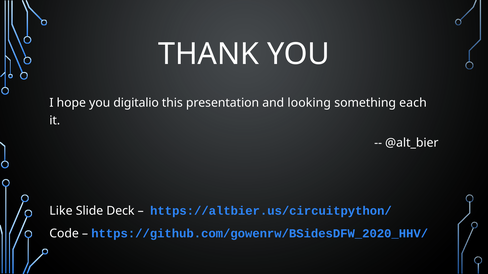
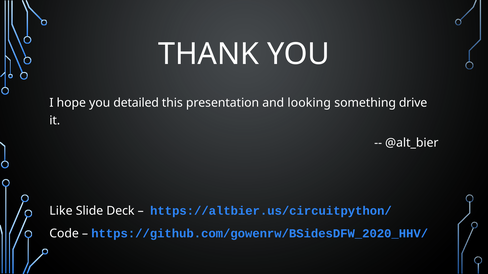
digitalio: digitalio -> detailed (136, 103)
each: each -> drive (413, 103)
